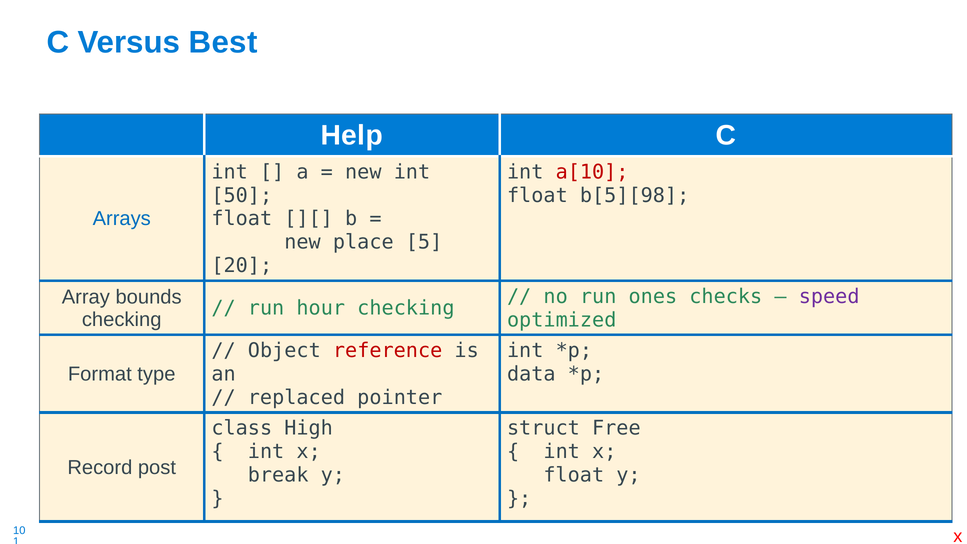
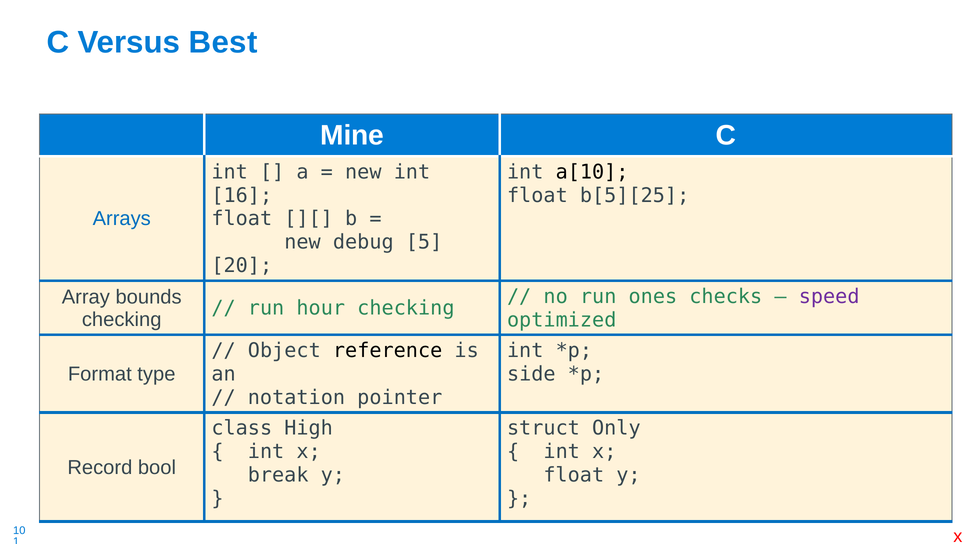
Help: Help -> Mine (352, 135)
a[10 colour: red -> black (592, 172)
50: 50 -> 16 (242, 195)
b[5][98: b[5][98 -> b[5][25 (635, 195)
place: place -> debug (363, 242)
reference colour: red -> black (388, 351)
data: data -> side (531, 374)
replaced: replaced -> notation (296, 397)
Free: Free -> Only (616, 428)
post: post -> bool (157, 467)
